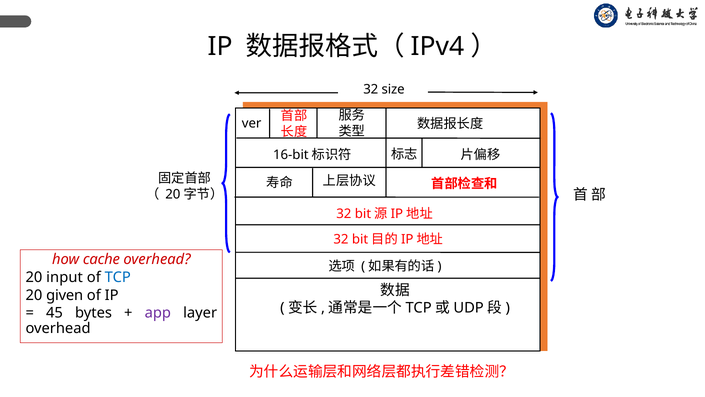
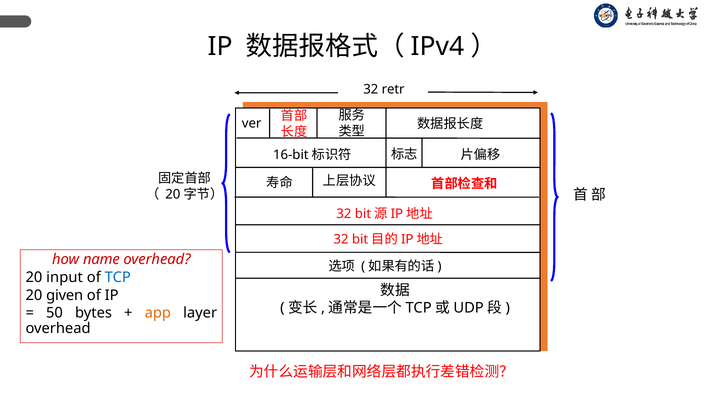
size: size -> retr (393, 90)
cache: cache -> name (101, 259)
45: 45 -> 50 (54, 313)
app colour: purple -> orange (158, 313)
